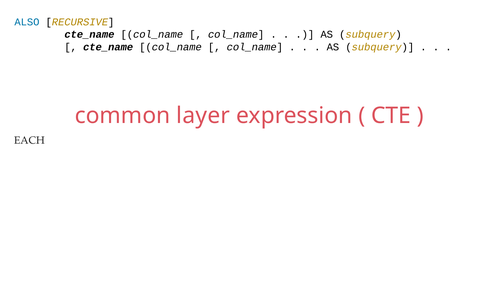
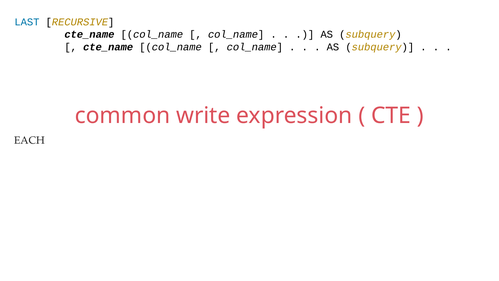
ALSO: ALSO -> LAST (27, 22)
layer: layer -> write (203, 115)
